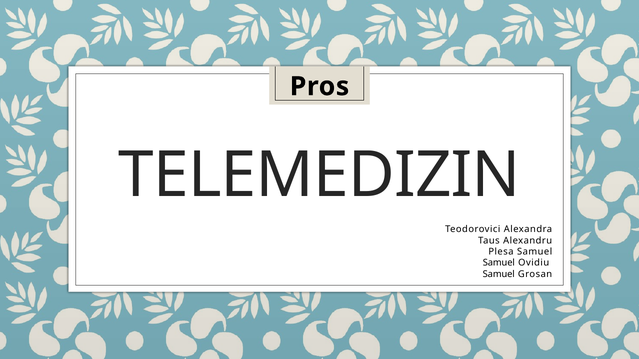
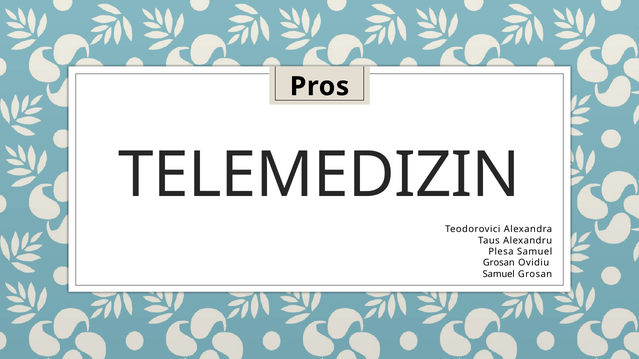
Samuel: Samuel -> Grosan (499, 263)
